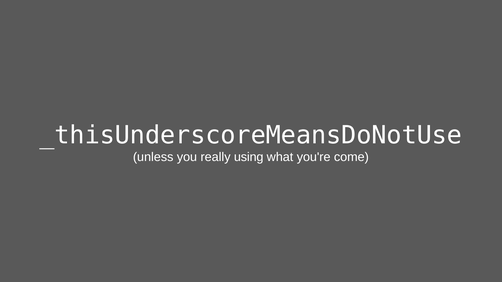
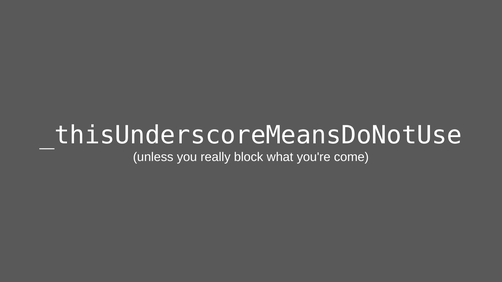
using: using -> block (249, 157)
